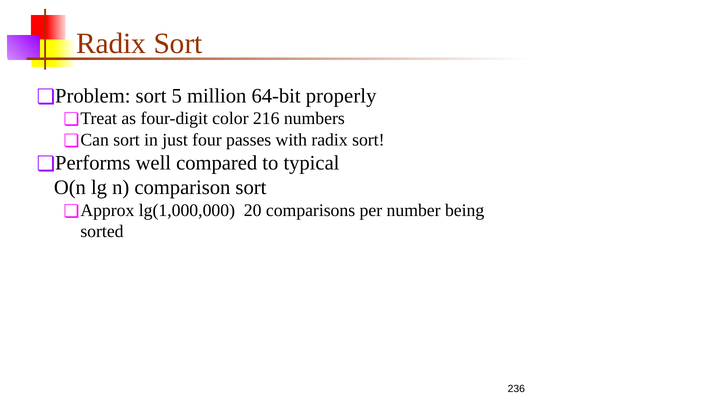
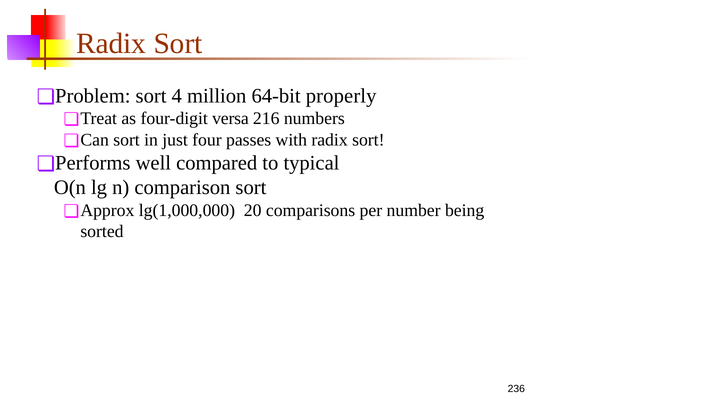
5: 5 -> 4 (177, 96)
color: color -> versa (230, 119)
